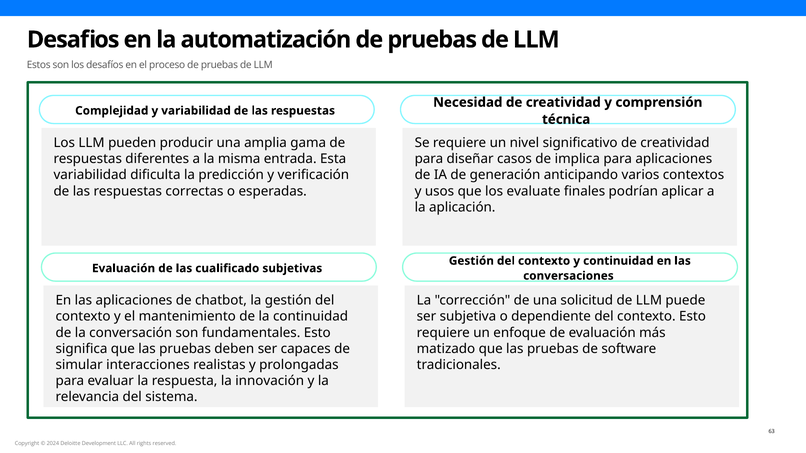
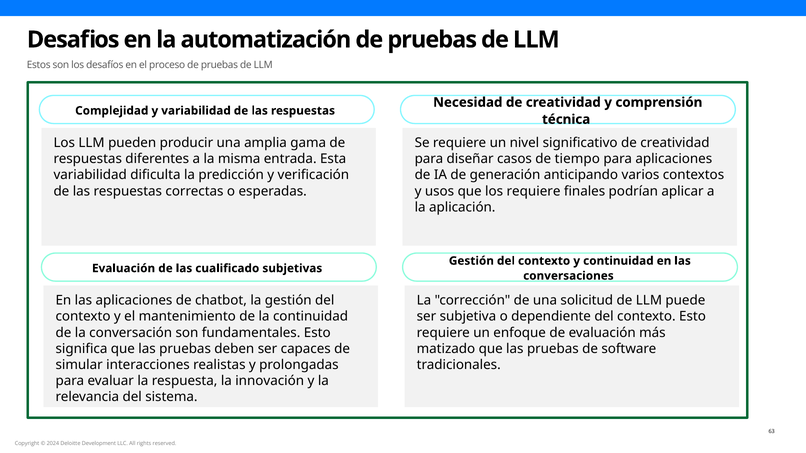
implica: implica -> tiempo (577, 159)
los evaluate: evaluate -> requiere (533, 191)
